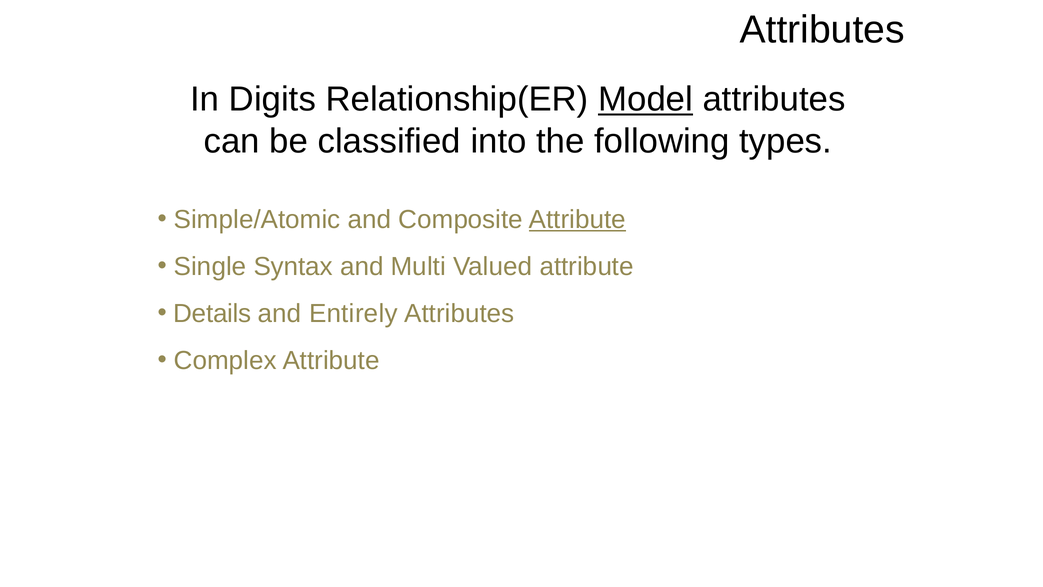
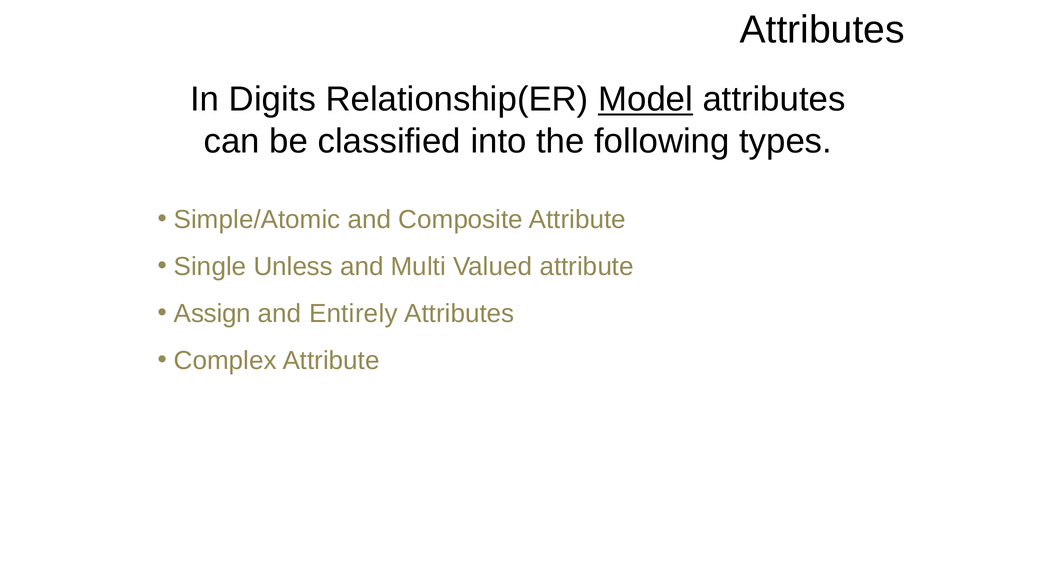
Attribute underline: present -> none (577, 220)
Syntax: Syntax -> Unless (293, 266)
Details: Details -> Assign (212, 313)
